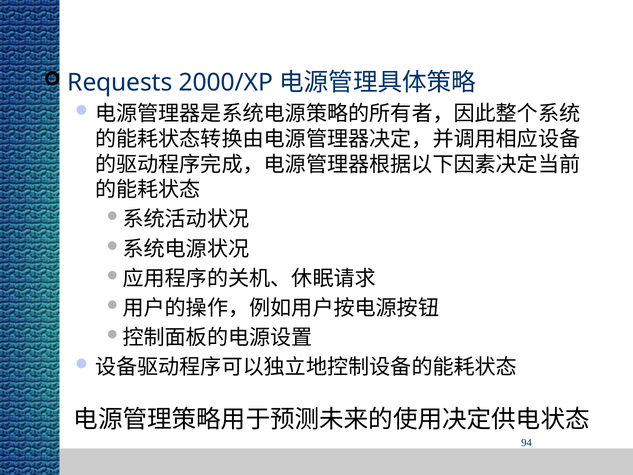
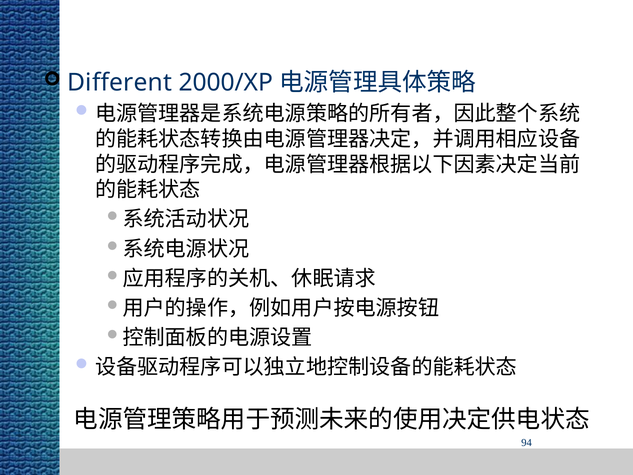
Requests: Requests -> Different (120, 82)
